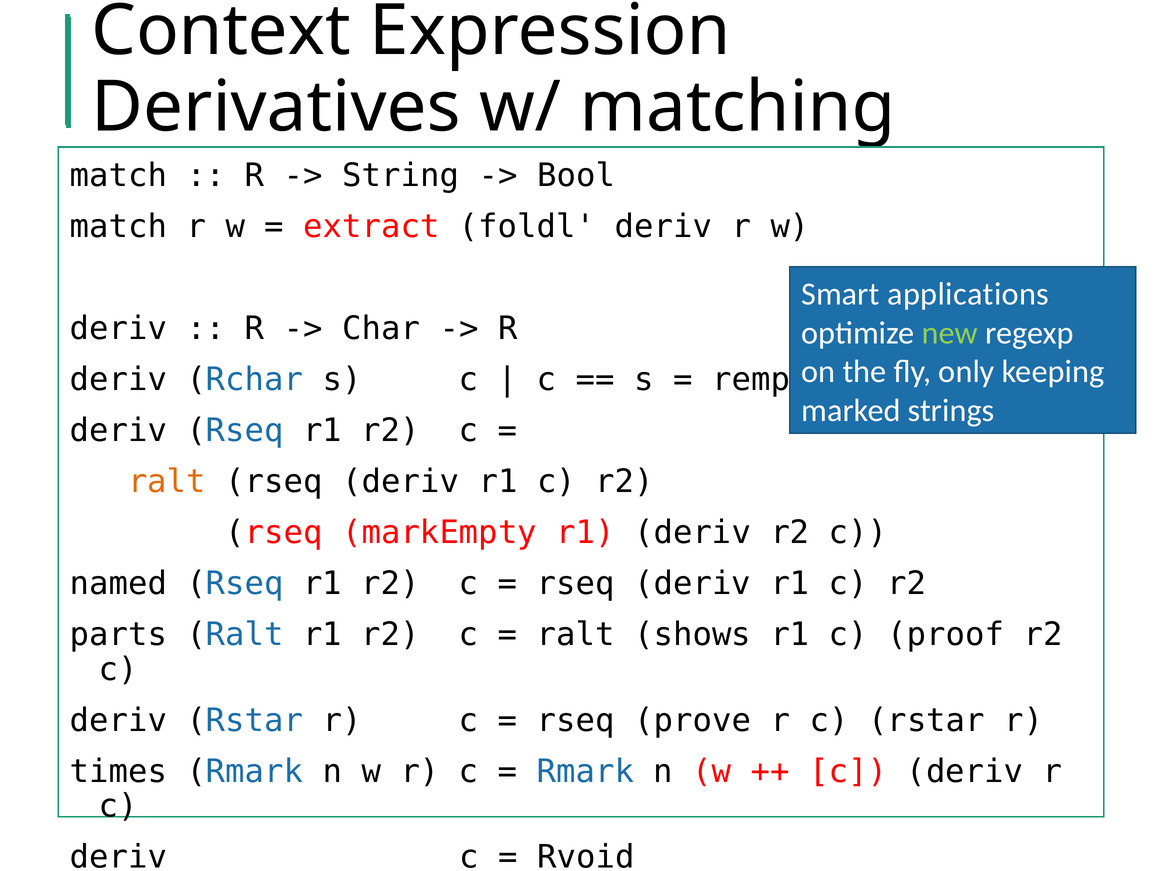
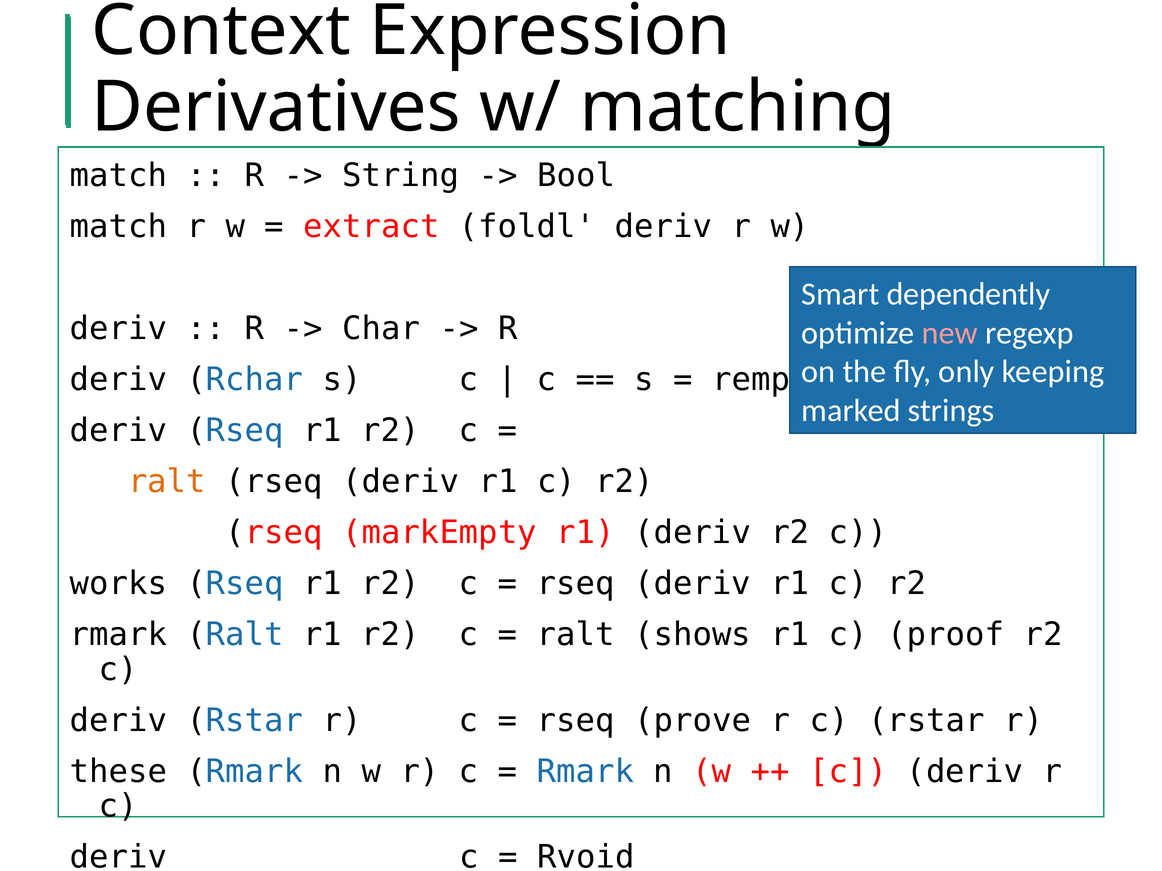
applications: applications -> dependently (968, 294)
new colour: light green -> pink (950, 333)
named: named -> works (118, 584)
parts: parts -> rmark (118, 635)
times: times -> these (118, 772)
